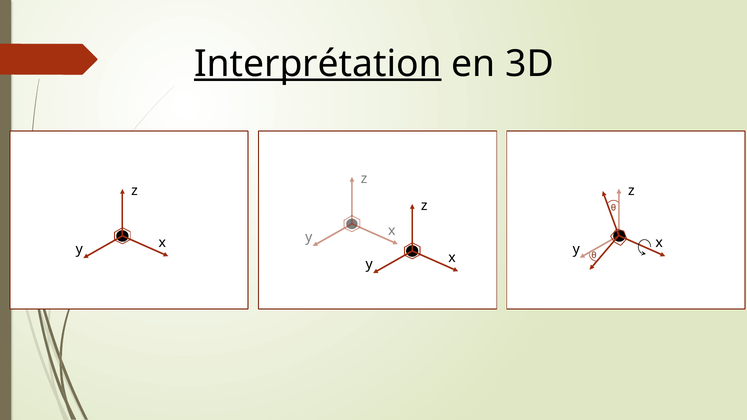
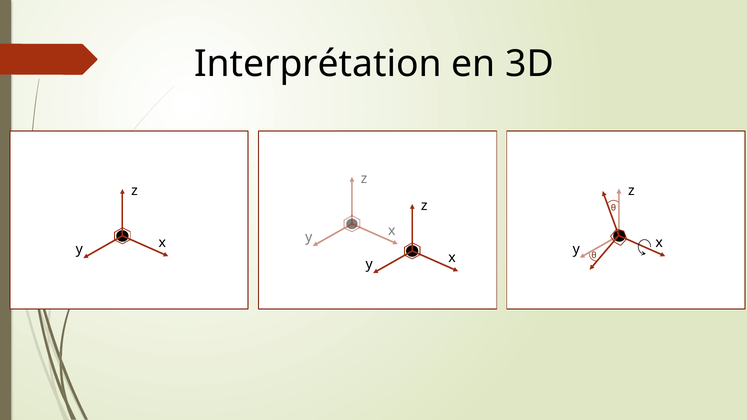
Interprétation underline: present -> none (318, 64)
